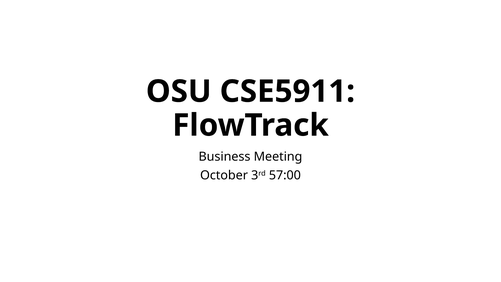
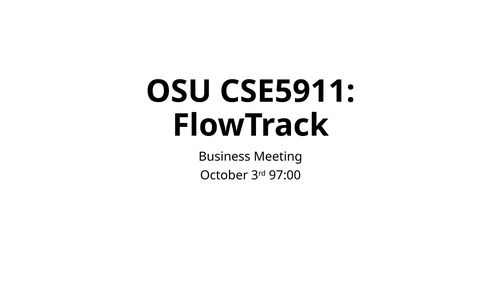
57:00: 57:00 -> 97:00 (285, 175)
